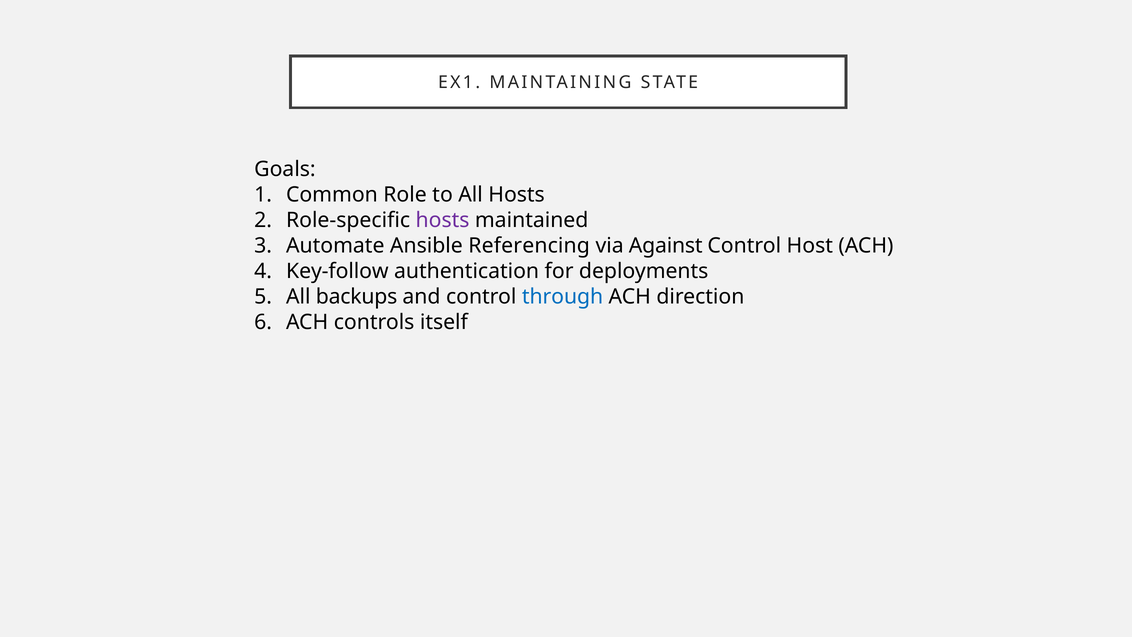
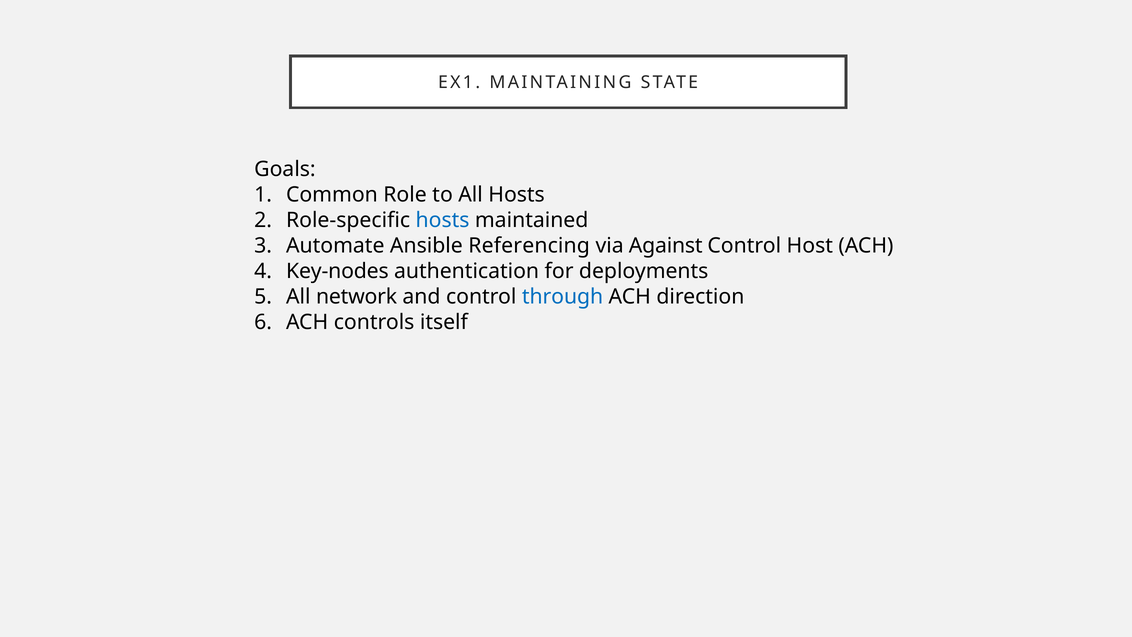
hosts colour: purple -> blue (443, 220)
Key-follow: Key-follow -> Key-nodes (337, 271)
backups: backups -> network (357, 297)
